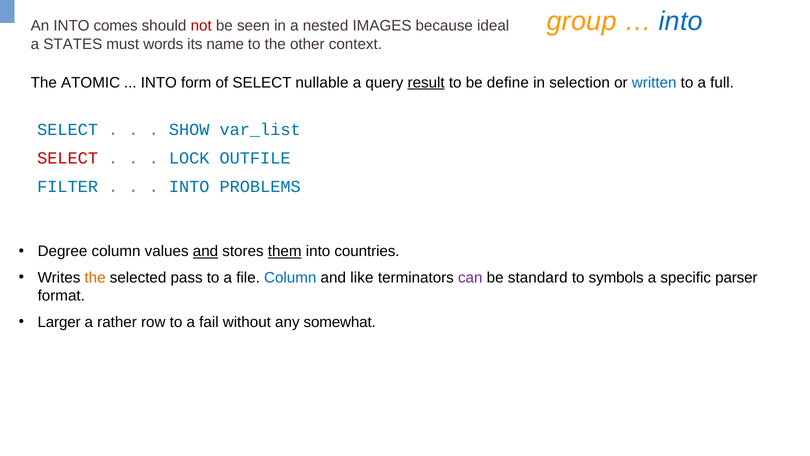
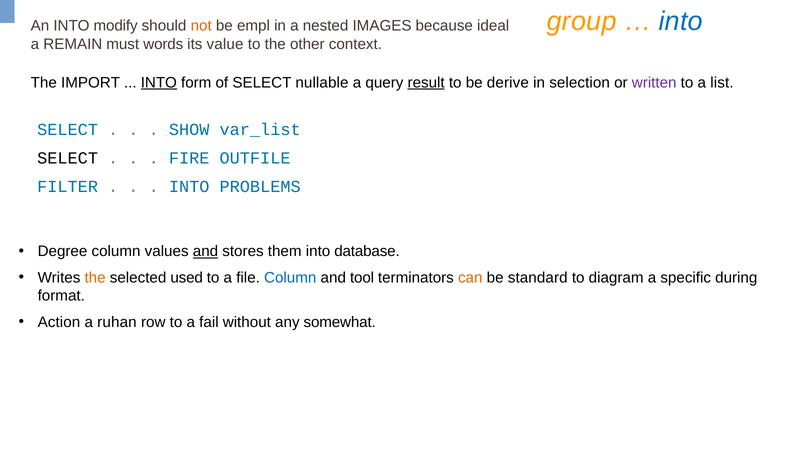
comes: comes -> modify (116, 26)
not colour: red -> orange (201, 26)
seen: seen -> empl (253, 26)
STATES: STATES -> REMAIN (73, 44)
name: name -> value (225, 44)
ATOMIC: ATOMIC -> IMPORT (91, 82)
INTO underline: none -> present (159, 82)
define: define -> derive (508, 82)
written colour: blue -> purple (654, 82)
full: full -> list (722, 82)
SELECT colour: red -> black (68, 158)
LOCK: LOCK -> FIRE (189, 158)
them underline: present -> none (285, 251)
countries: countries -> database (367, 251)
pass: pass -> used (187, 277)
like: like -> tool (362, 277)
can colour: purple -> orange (470, 277)
symbols: symbols -> diagram (616, 277)
parser: parser -> during (736, 277)
Larger: Larger -> Action (59, 322)
rather: rather -> ruhan (117, 322)
